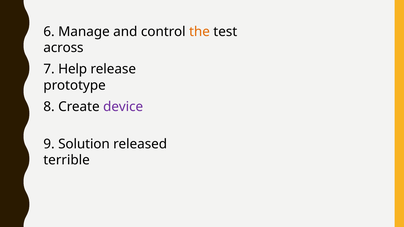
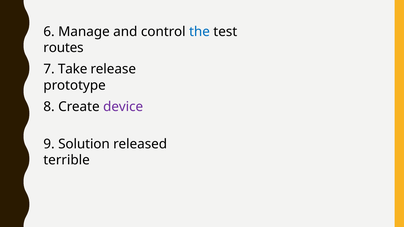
the colour: orange -> blue (200, 32)
across: across -> routes (63, 48)
Help: Help -> Take (73, 69)
